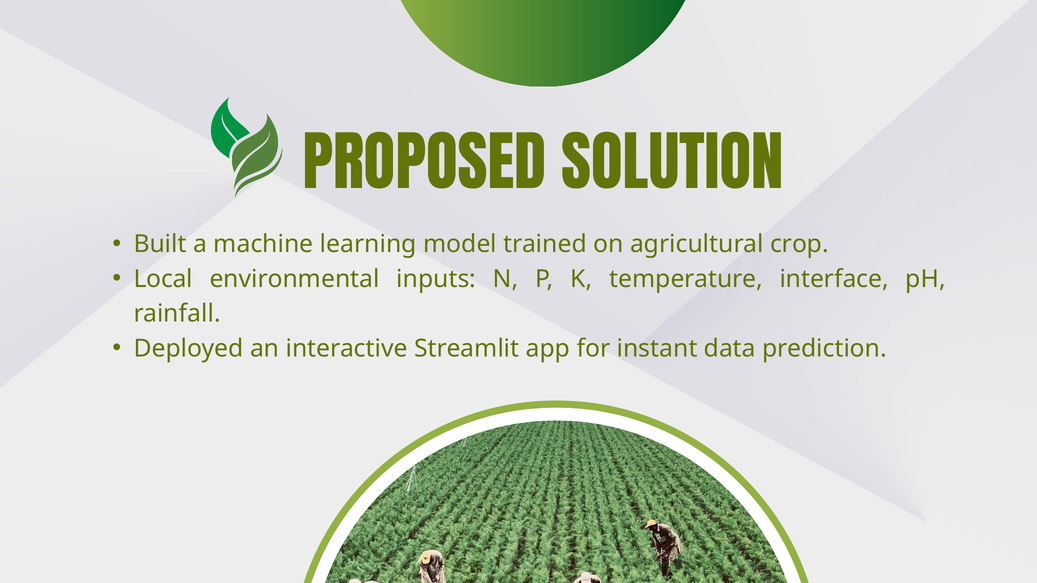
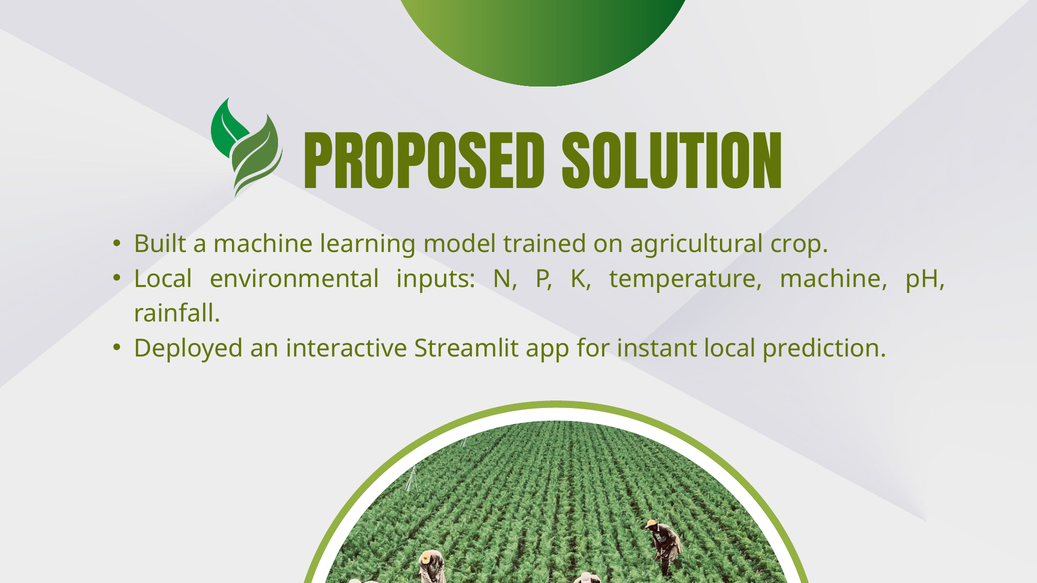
temperature interface: interface -> machine (834, 279)
instant data: data -> local (730, 349)
